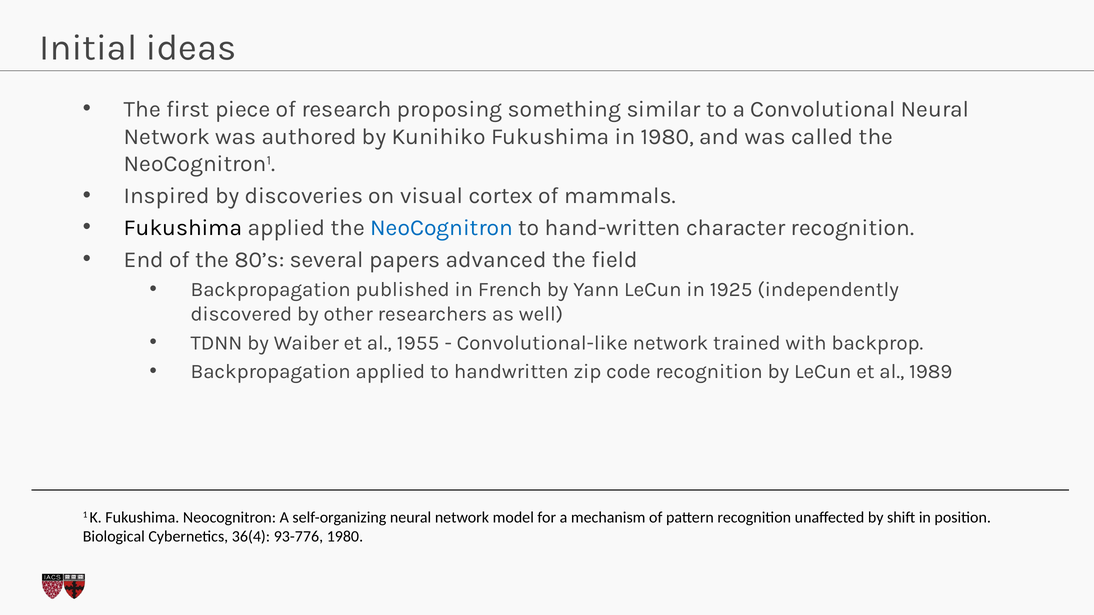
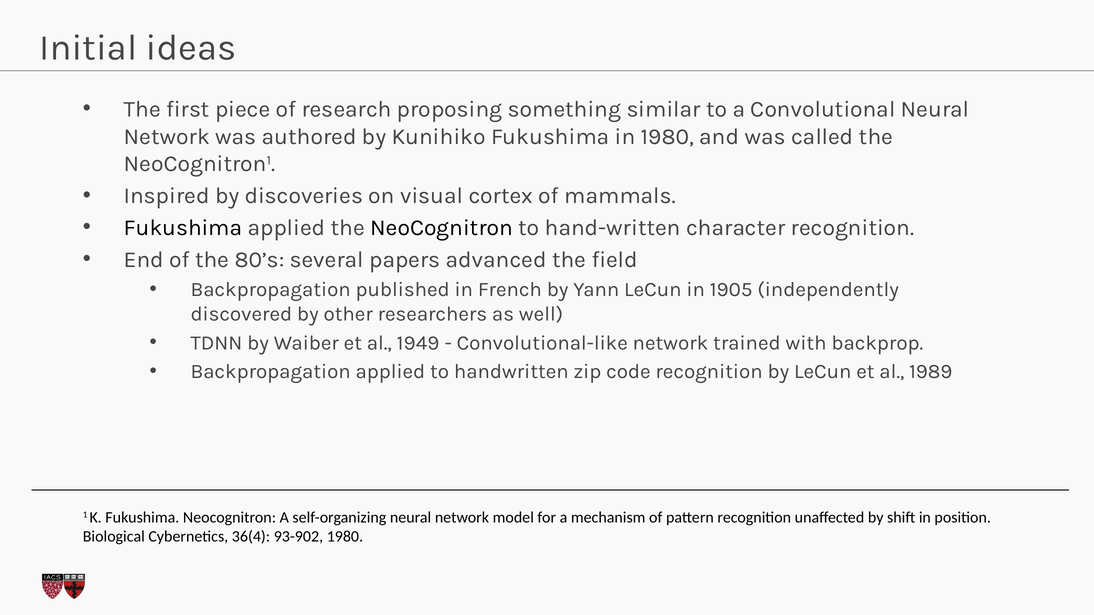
NeoCognitron colour: blue -> black (442, 228)
1925: 1925 -> 1905 (731, 290)
1955: 1955 -> 1949 (418, 343)
93-776: 93-776 -> 93-902 (298, 537)
